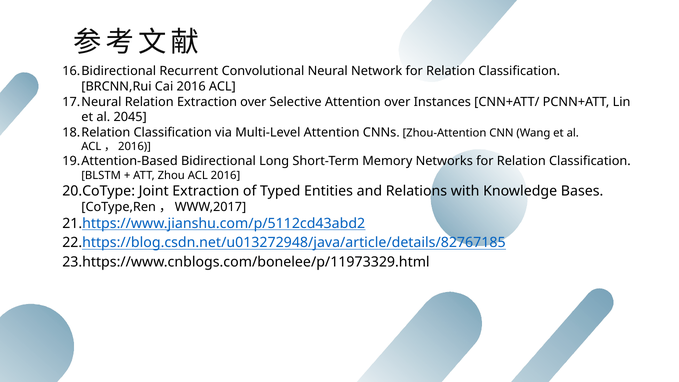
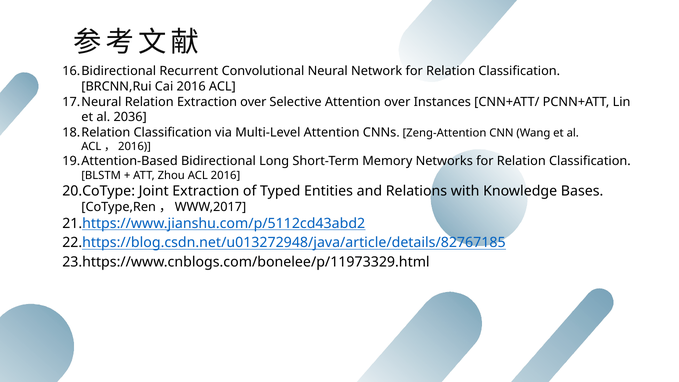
2045: 2045 -> 2036 (130, 117)
Zhou-Attention: Zhou-Attention -> Zeng-Attention (444, 133)
